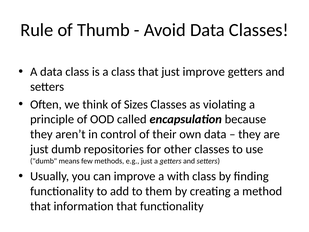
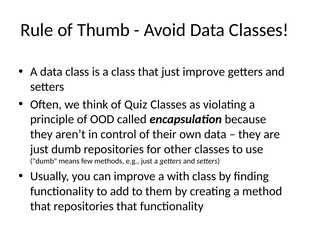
Sizes: Sizes -> Quiz (136, 104)
that information: information -> repositories (84, 206)
